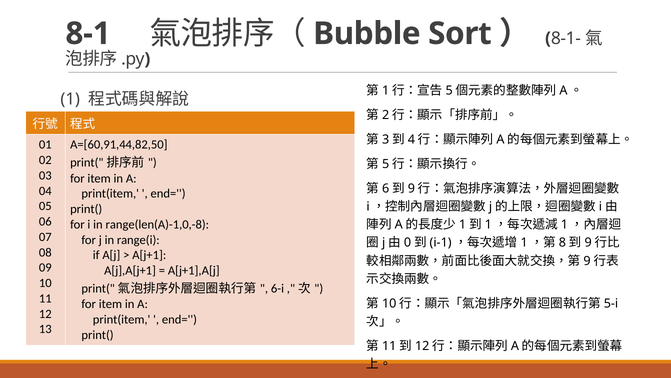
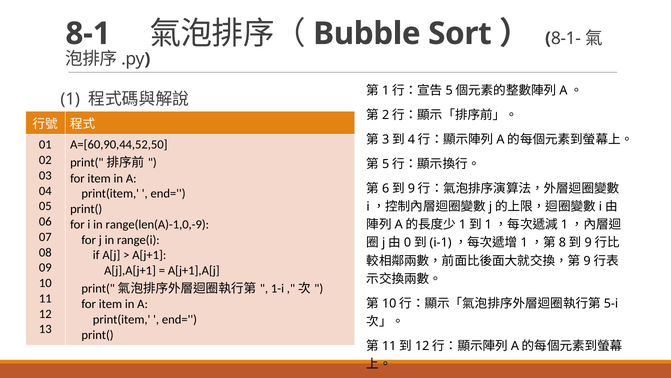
A=[60,91,44,82,50: A=[60,91,44,82,50 -> A=[60,90,44,52,50 (119, 145)
range(len(A)-1,0,-8: range(len(A)-1,0,-8 -> range(len(A)-1,0,-9 (157, 224)
6-i: 6-i -> 1-i (277, 288)
